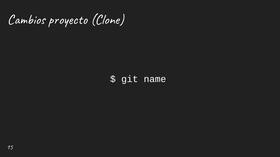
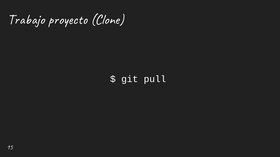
Cambios: Cambios -> Trabajo (26, 20)
name: name -> pull (155, 79)
